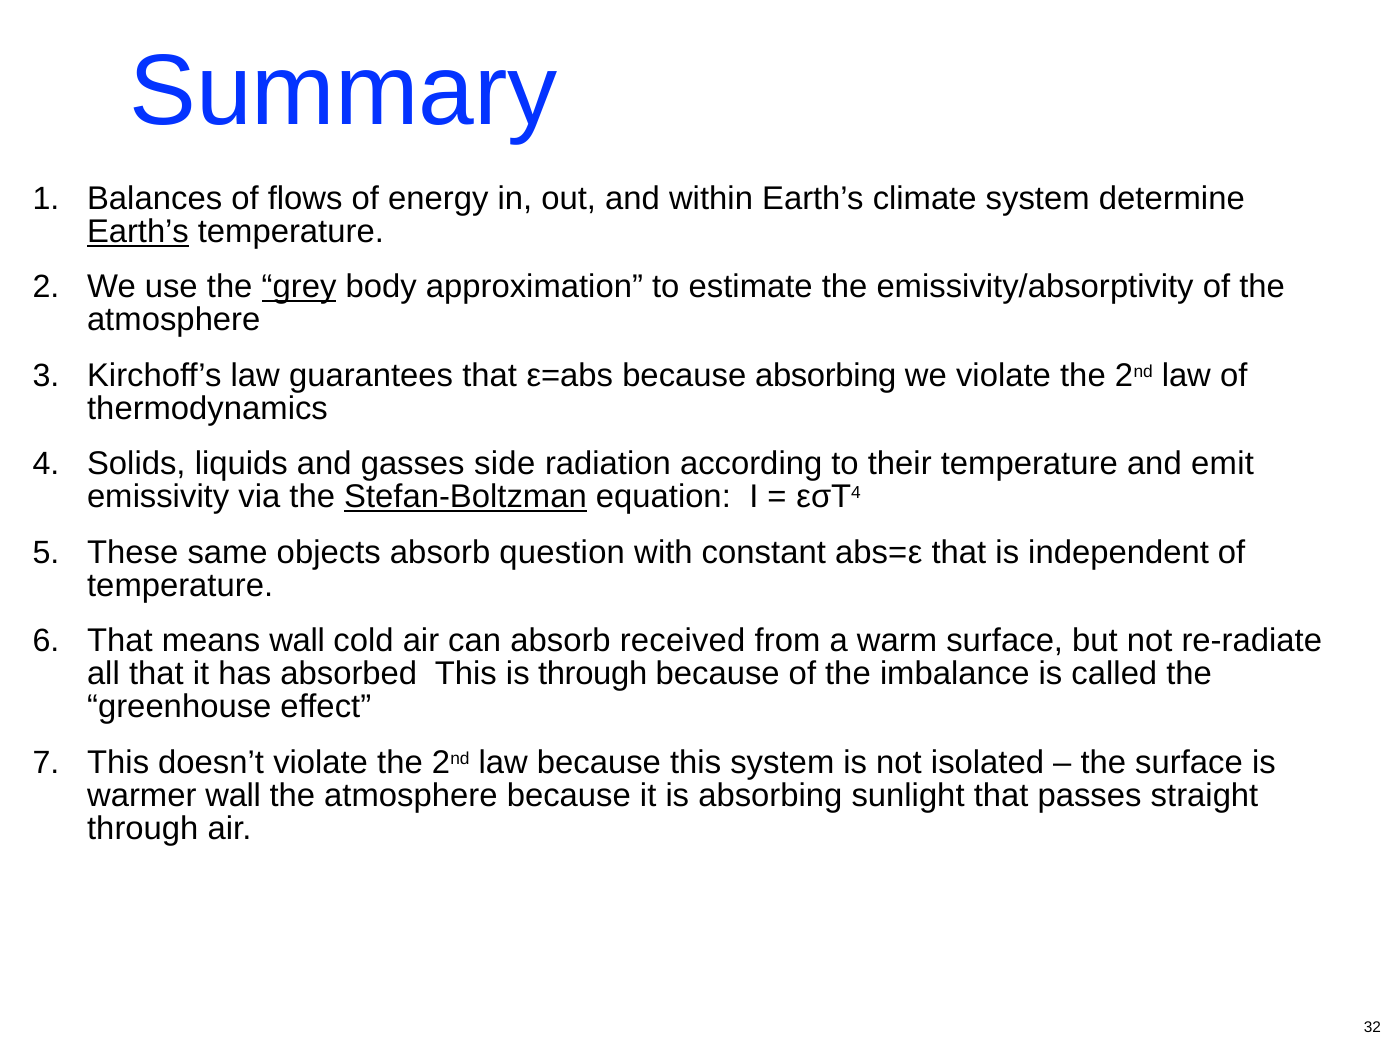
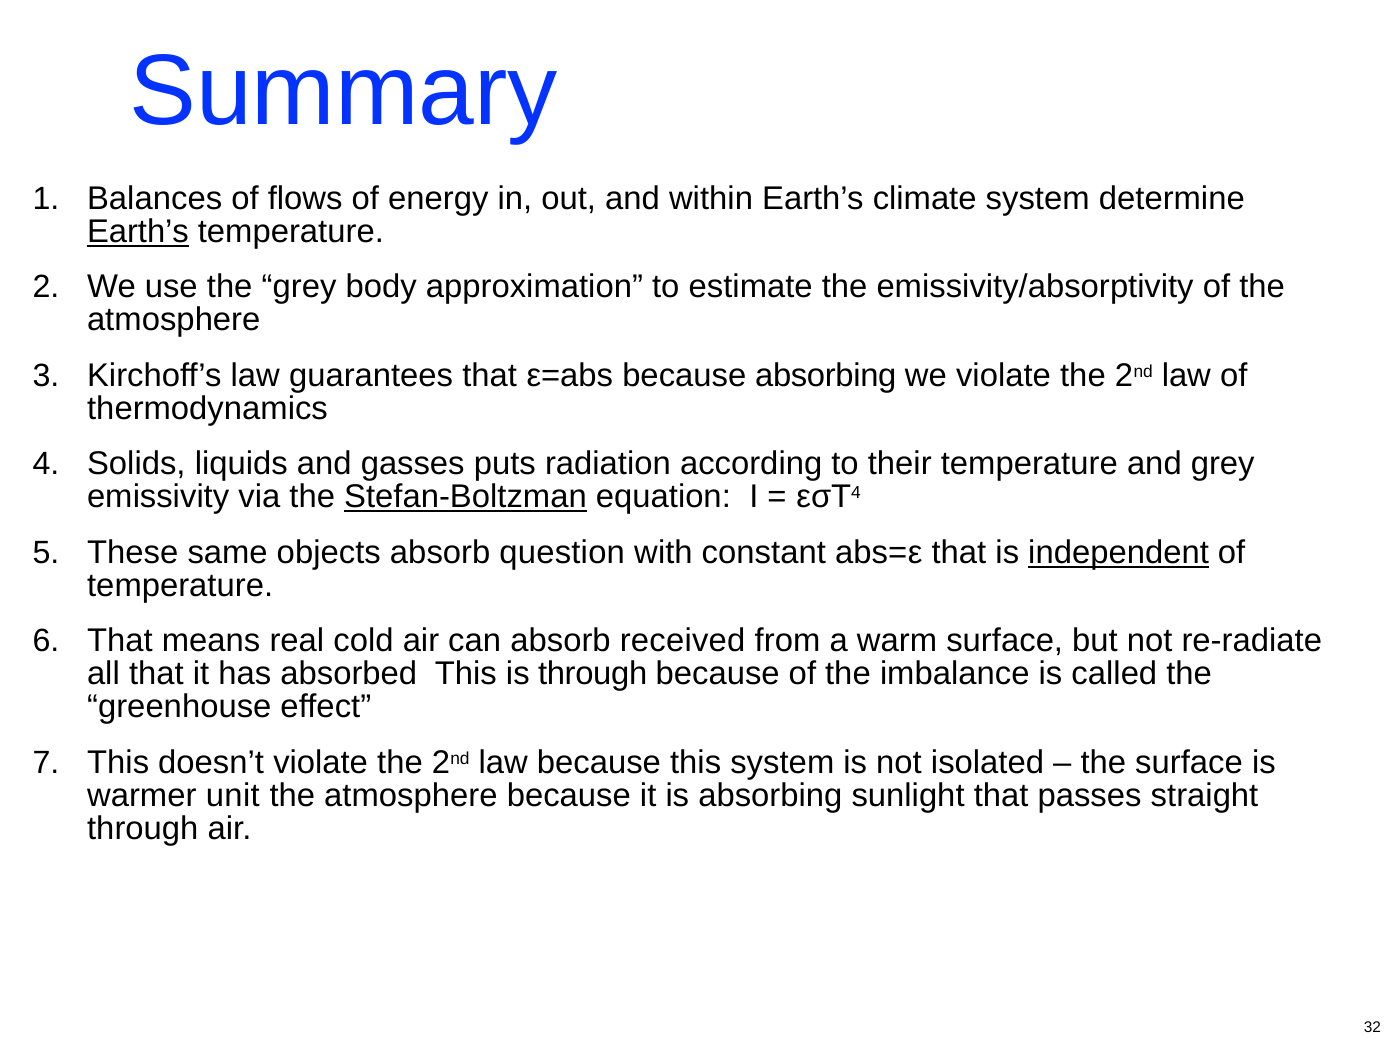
grey underline: present -> none (299, 287)
side: side -> puts (505, 464)
and emit: emit -> grey (1223, 464)
independent underline: none -> present (1119, 553)
means wall: wall -> real (297, 641)
warmer wall: wall -> unit (233, 795)
